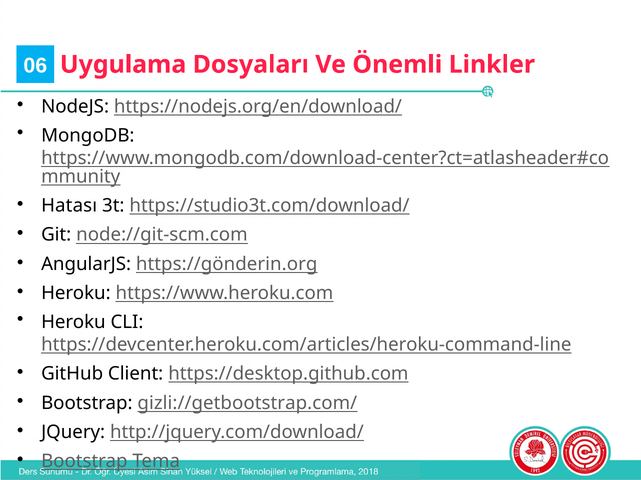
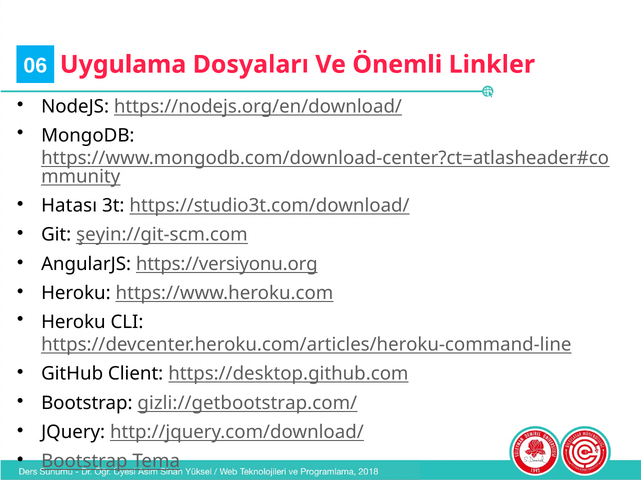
node://git-scm.com: node://git-scm.com -> şeyin://git-scm.com (162, 235)
https://gönderin.org: https://gönderin.org -> https://versiyonu.org (227, 264)
